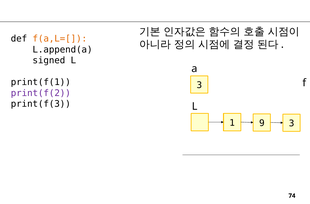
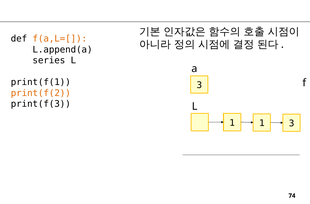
signed: signed -> series (49, 60)
print(f(2 colour: purple -> orange (41, 93)
1 9: 9 -> 1 (262, 123)
